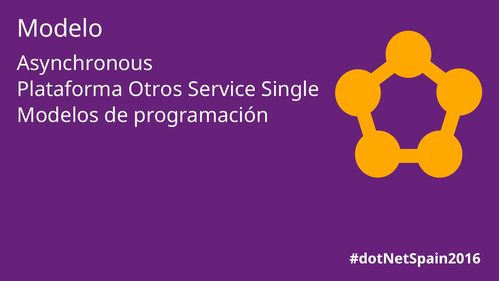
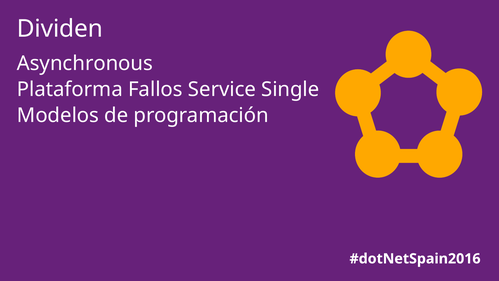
Modelo: Modelo -> Dividen (60, 29)
Otros: Otros -> Fallos (155, 89)
